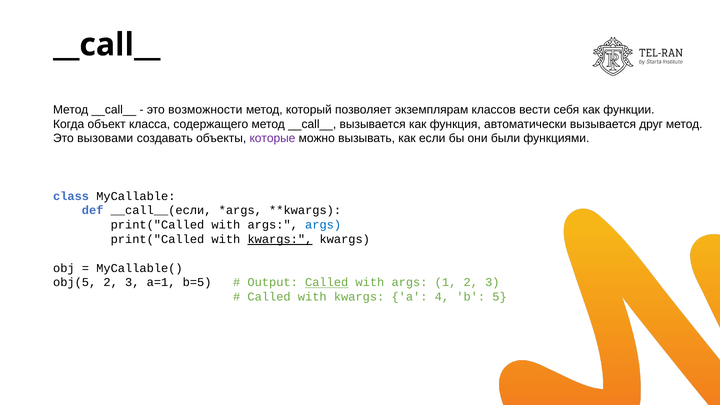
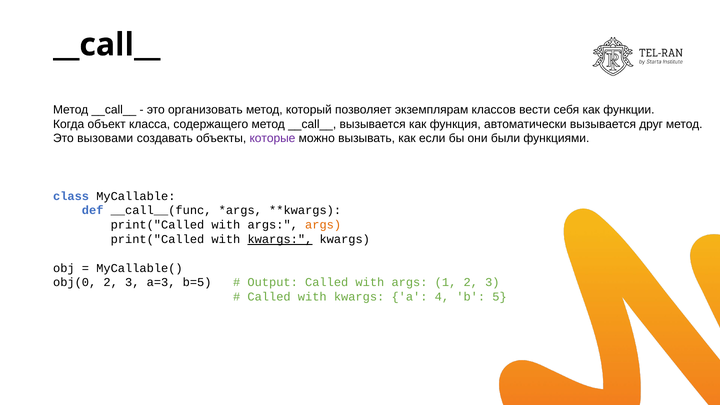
возможности: возможности -> организовать (205, 110)
__call__(если: __call__(если -> __call__(func (161, 210)
args colour: blue -> orange (323, 225)
obj(5: obj(5 -> obj(0 (75, 282)
a=1: a=1 -> a=3 (161, 282)
Called underline: present -> none (327, 282)
